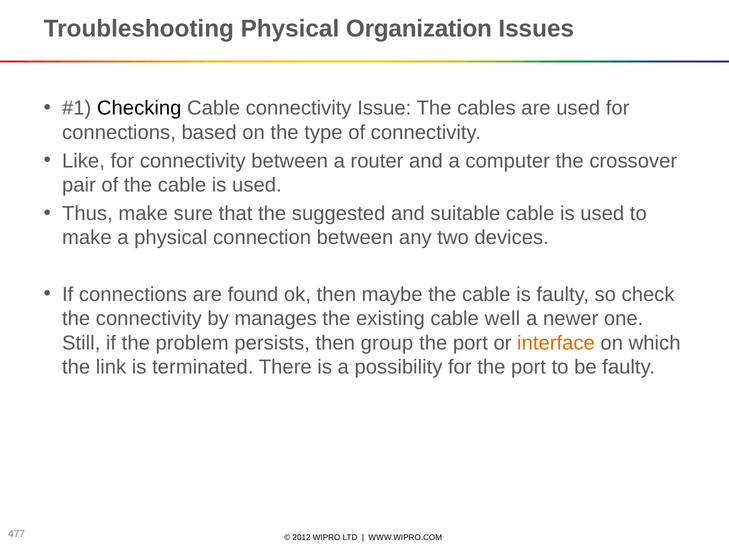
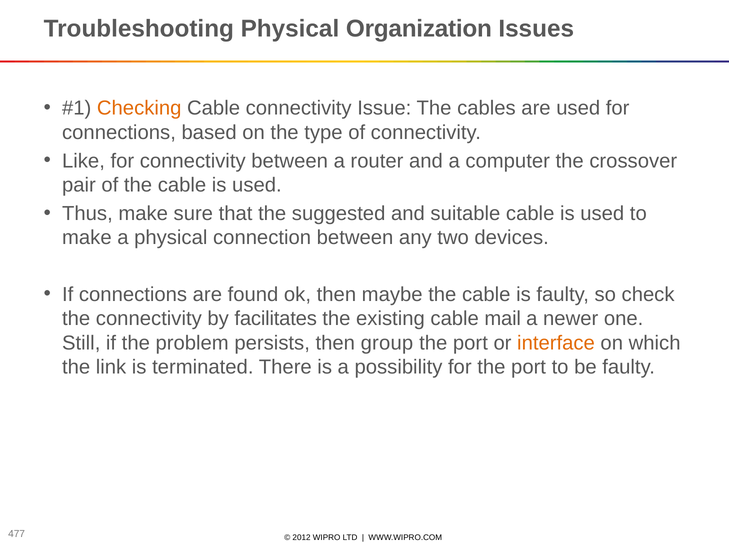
Checking colour: black -> orange (139, 108)
manages: manages -> facilitates (276, 319)
well: well -> mail (503, 319)
